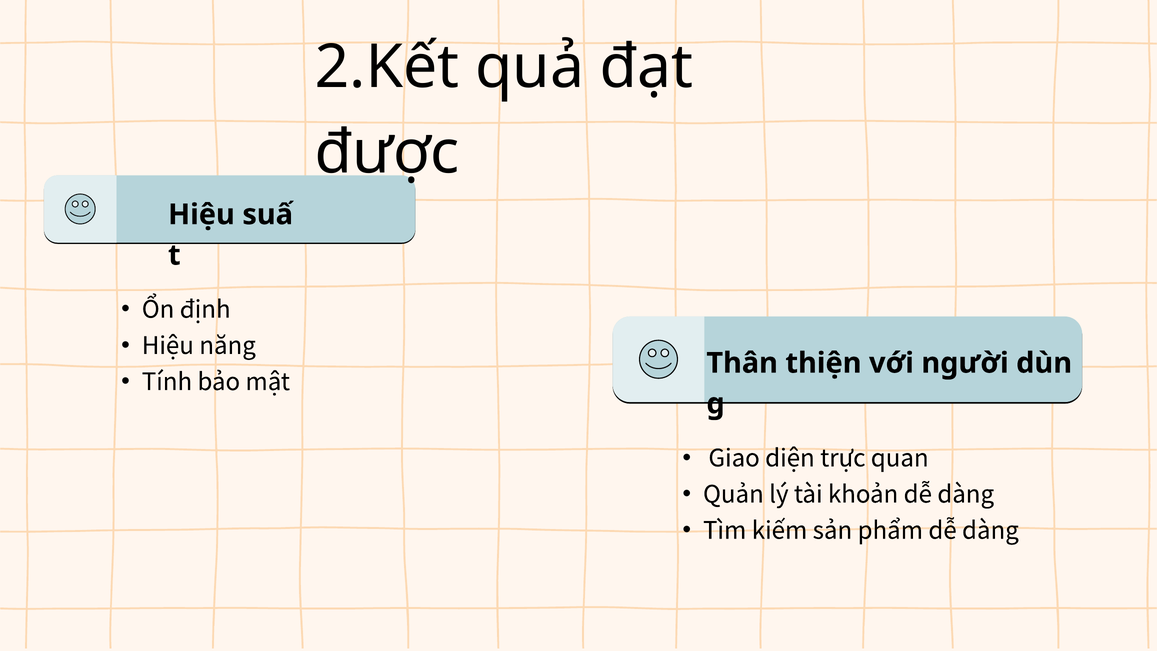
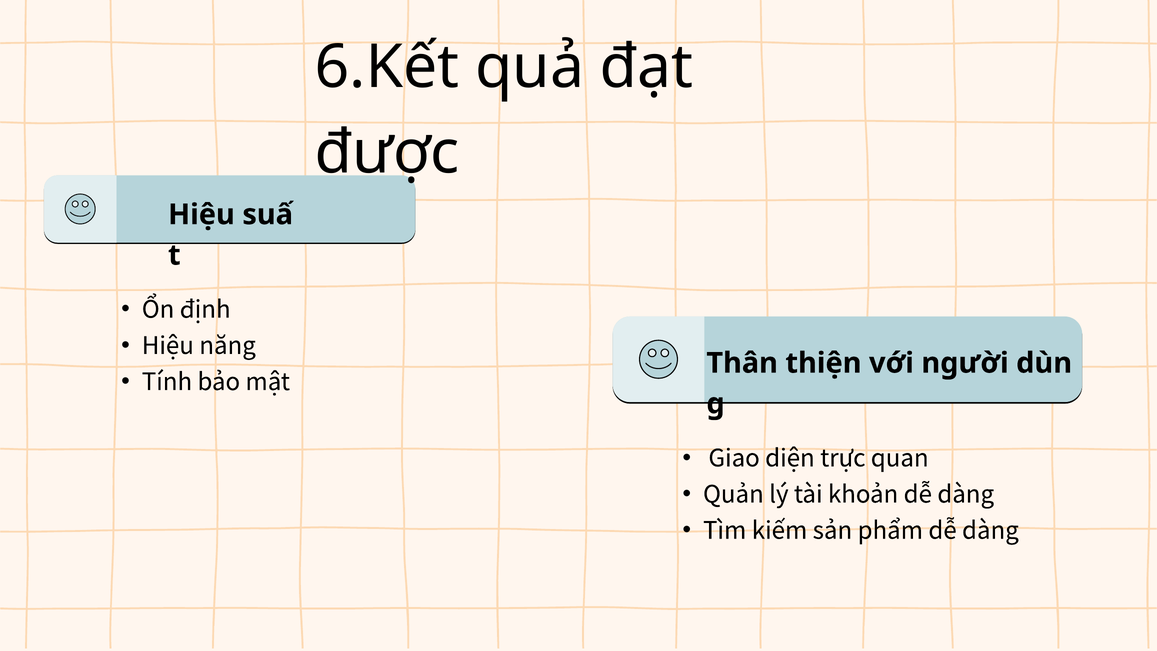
2.Kết: 2.Kết -> 6.Kết (387, 67)
